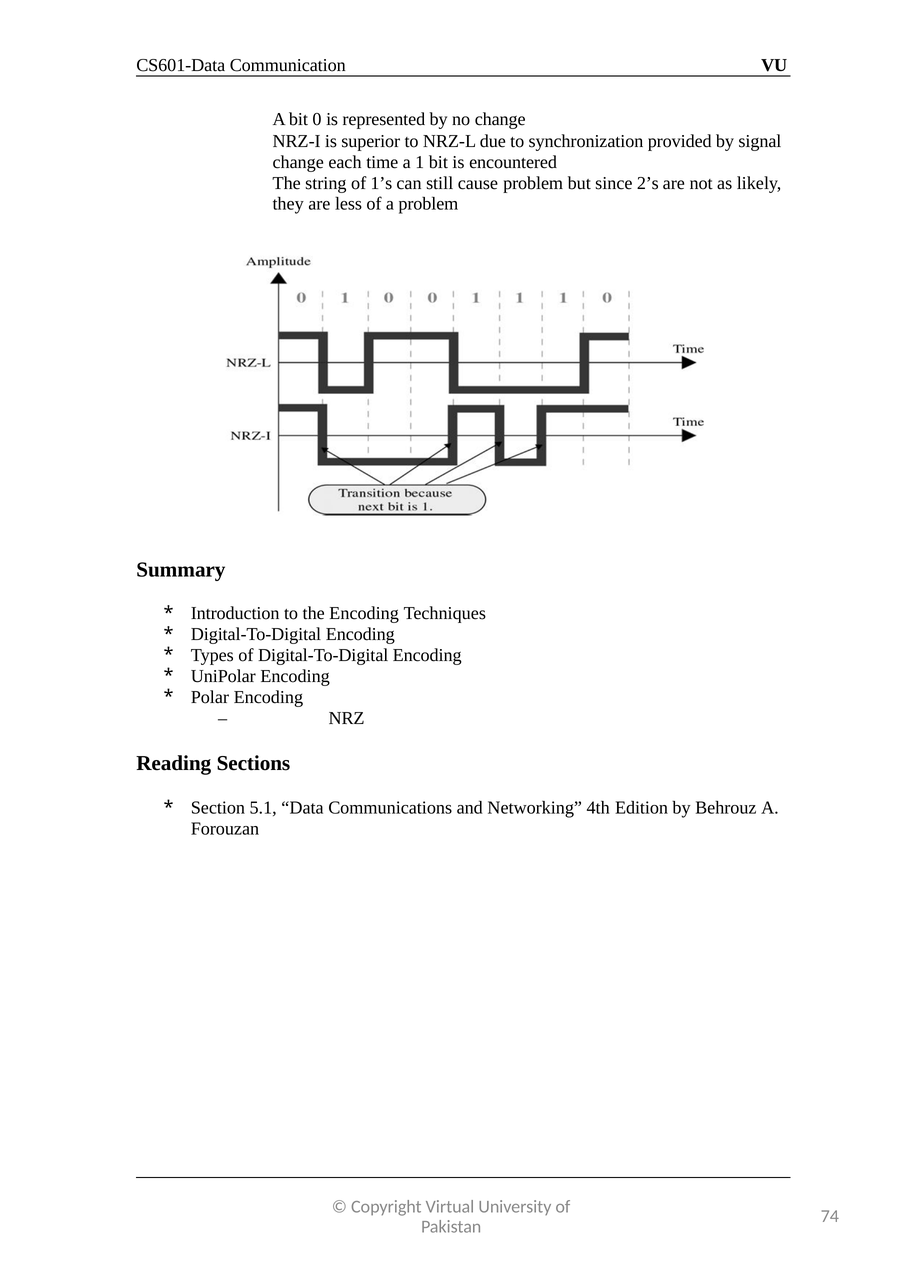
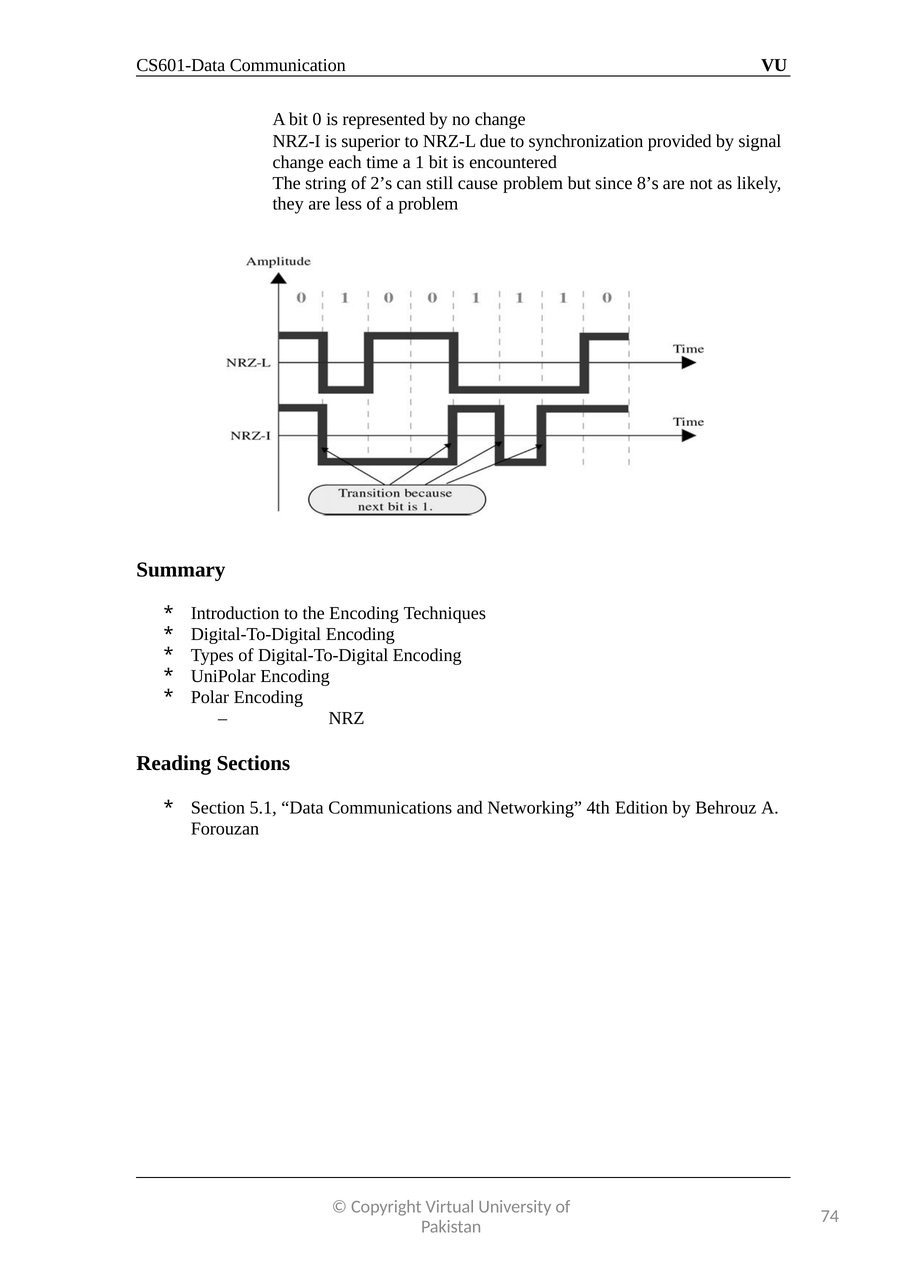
1’s: 1’s -> 2’s (381, 183)
2’s: 2’s -> 8’s (648, 183)
